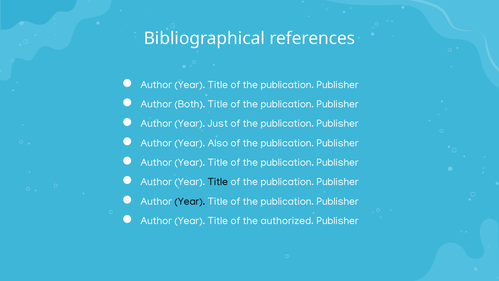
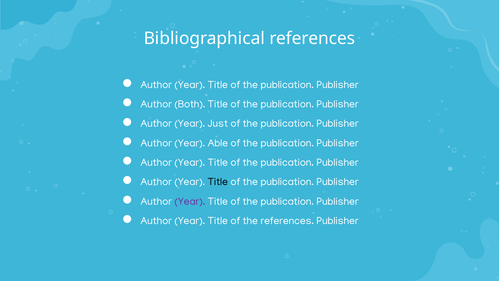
Also: Also -> Able (218, 143)
Year colour: black -> purple (190, 201)
the authorized: authorized -> references (287, 220)
